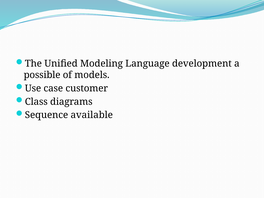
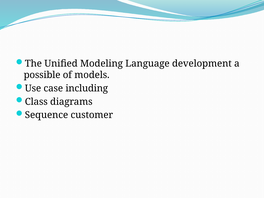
customer: customer -> including (87, 88)
available: available -> customer (92, 115)
